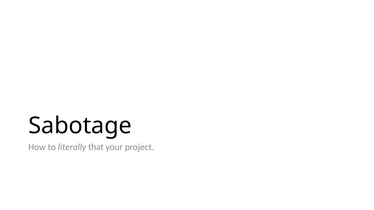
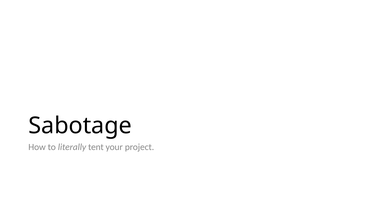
that: that -> tent (96, 147)
